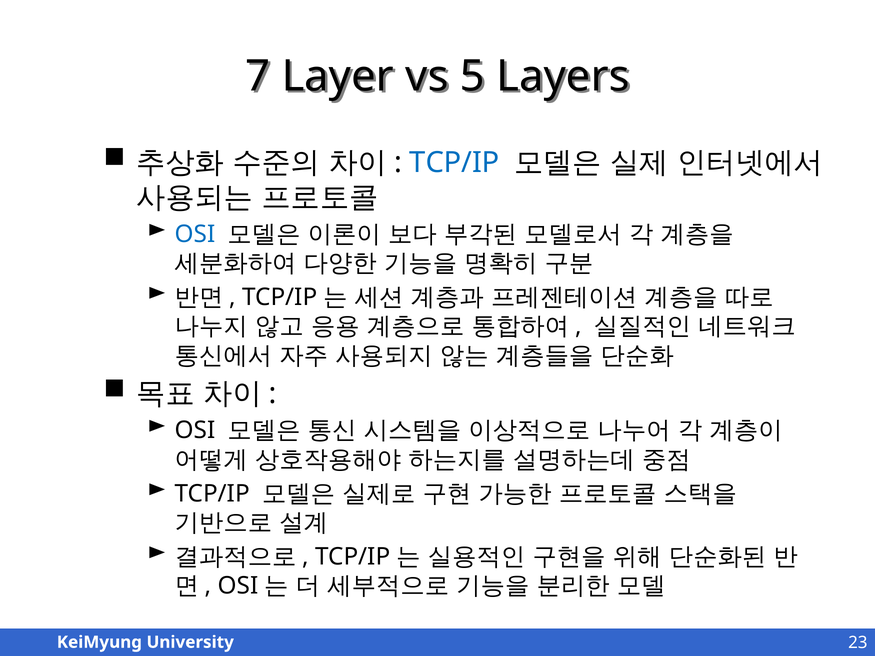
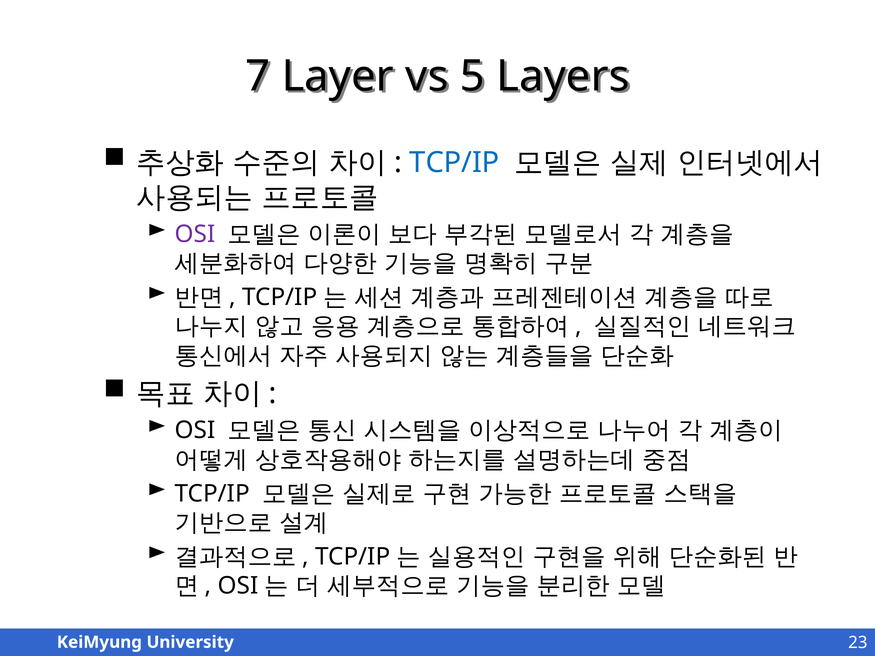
OSI colour: blue -> purple (195, 234)
